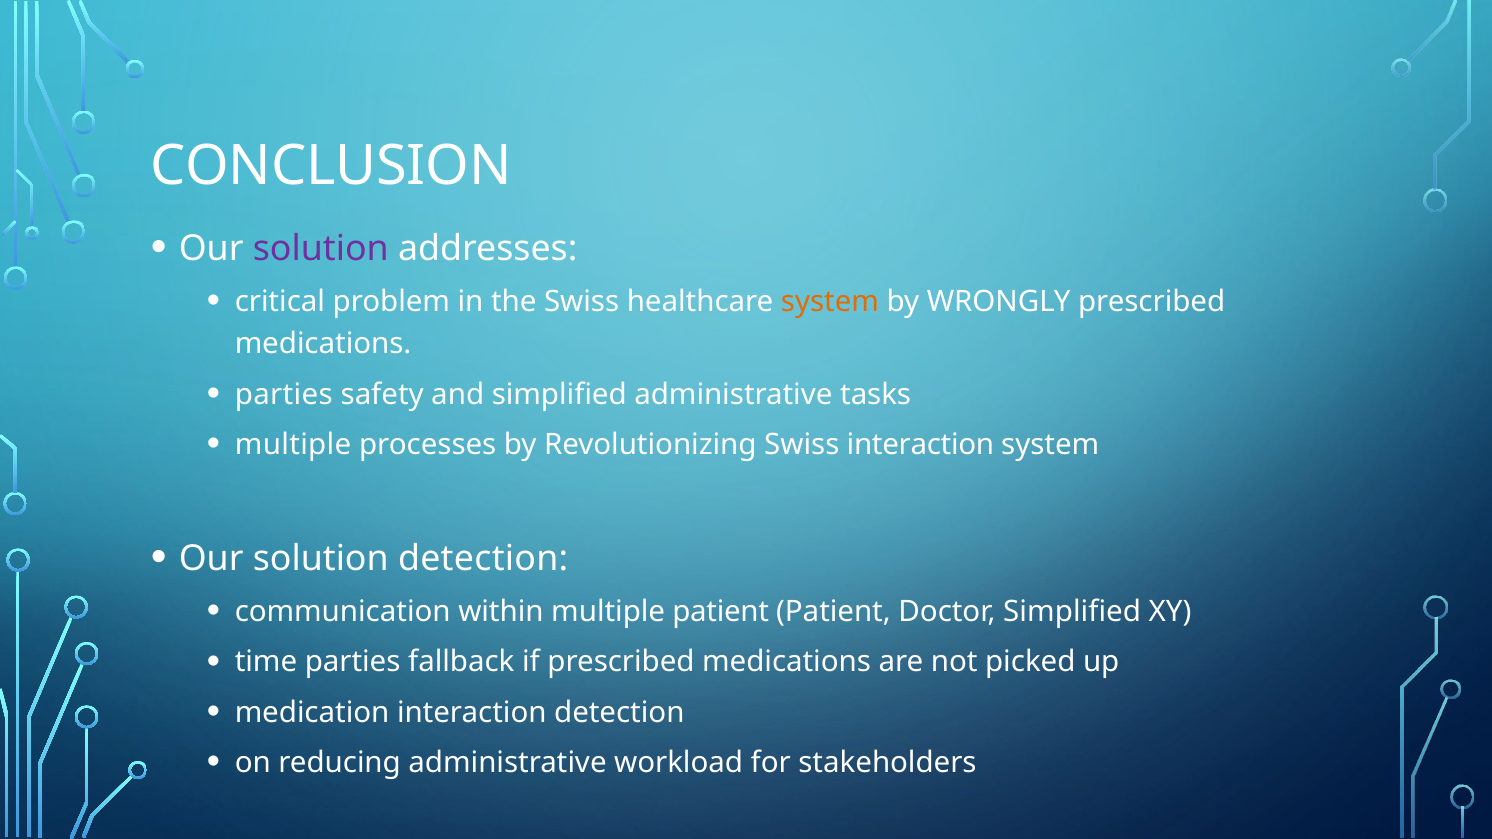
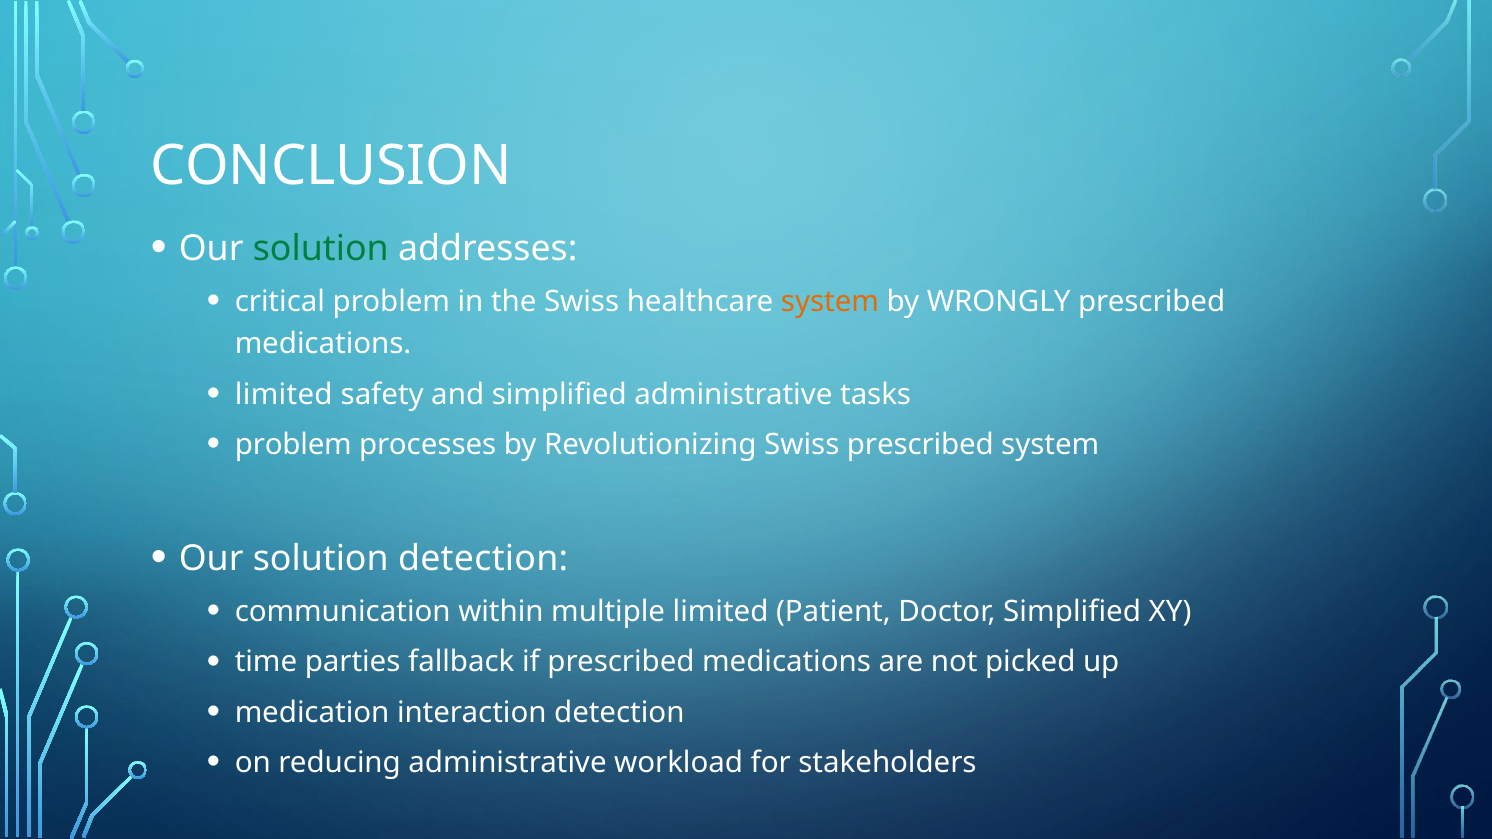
solution colour: purple -> green (321, 248)
parties: parties -> limited (284, 395)
multiple: multiple -> problem (293, 445)
Swiss interaction: interaction -> prescribed (920, 445)
multiple patient: patient -> limited (721, 612)
